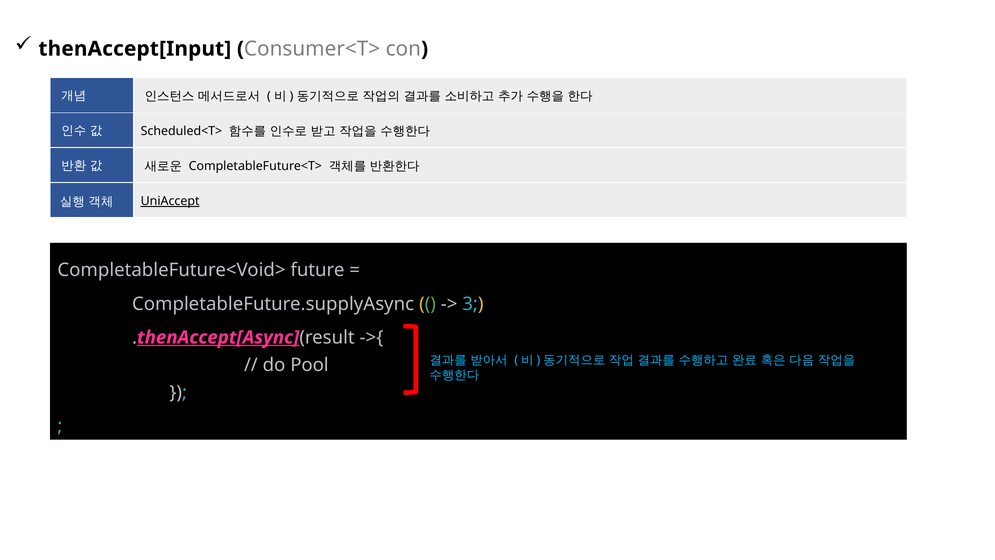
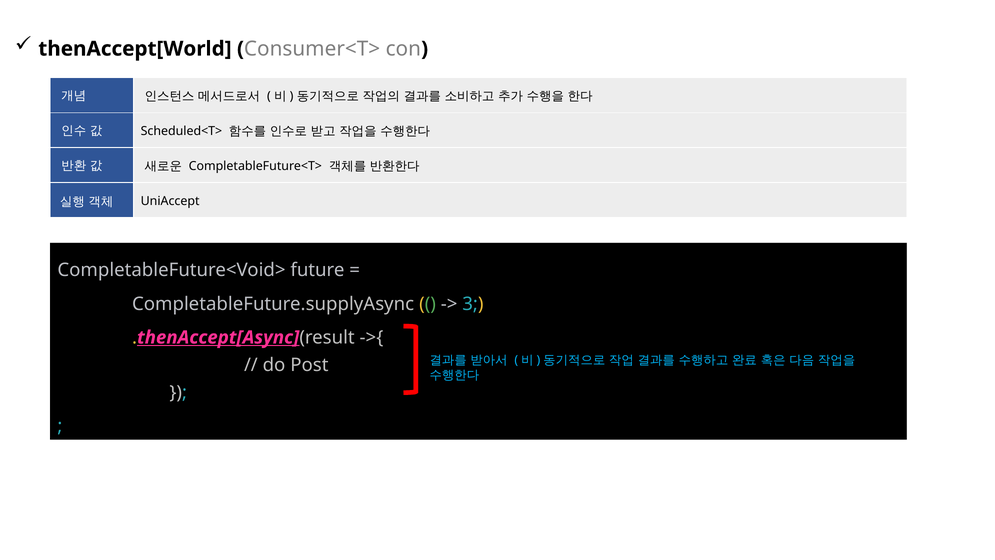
thenAccept[Input: thenAccept[Input -> thenAccept[World (135, 49)
UniAccept underline: present -> none (170, 201)
Pool: Pool -> Post (309, 365)
